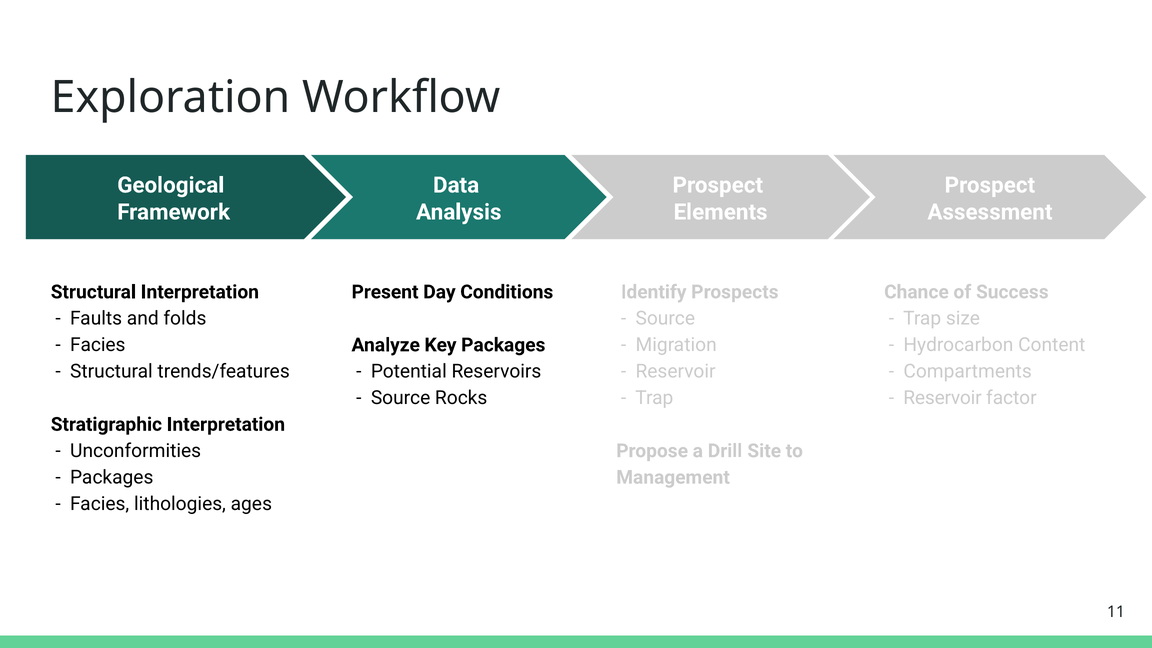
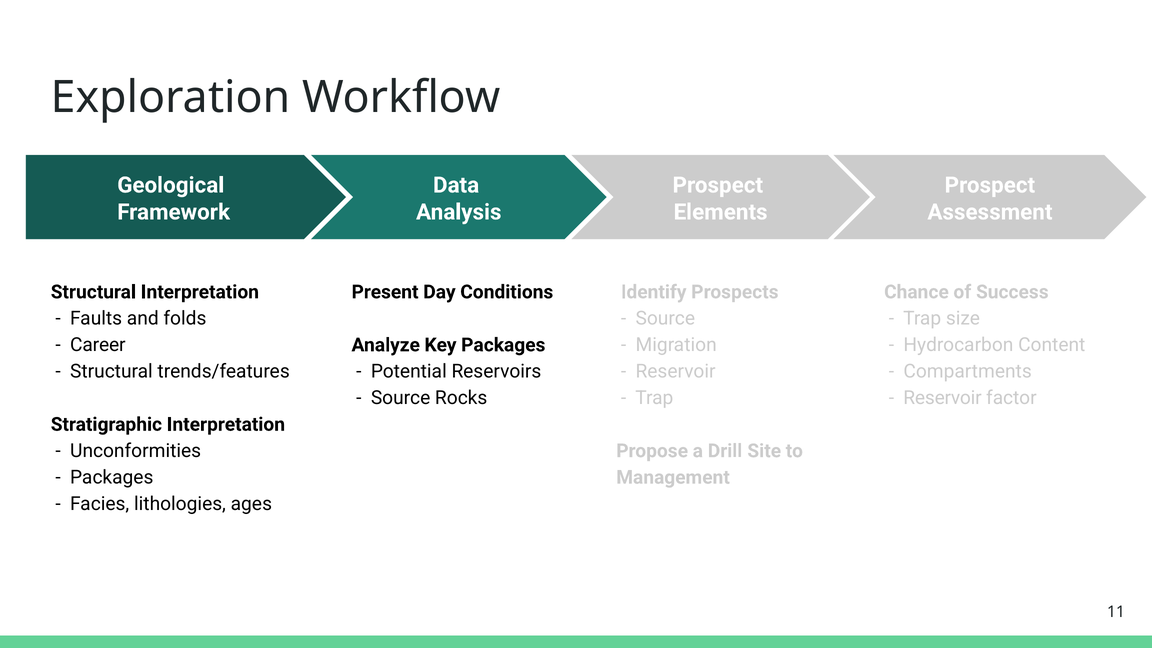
Facies: Facies -> Career (98, 345)
